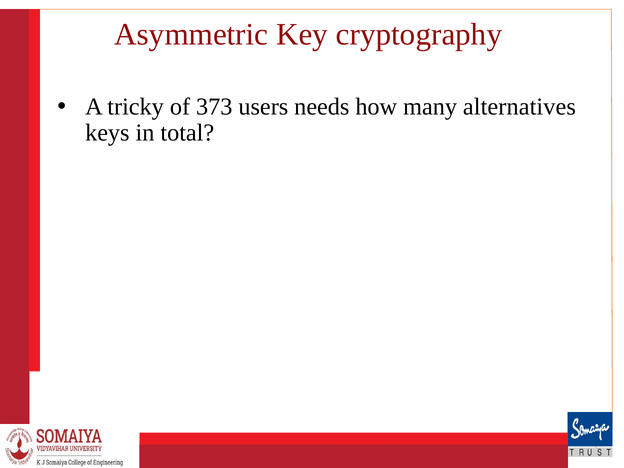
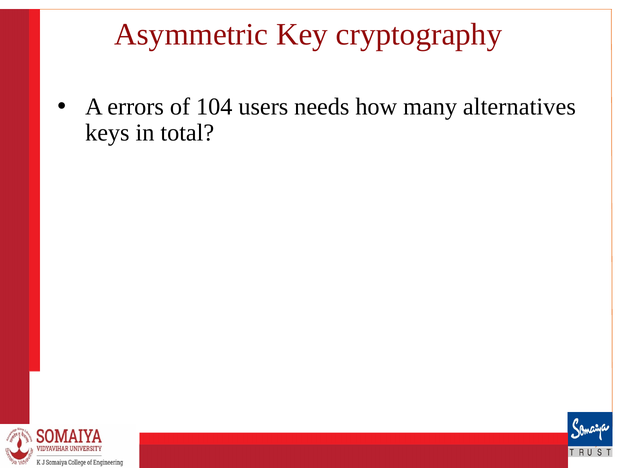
tricky: tricky -> errors (136, 106)
373: 373 -> 104 (214, 106)
